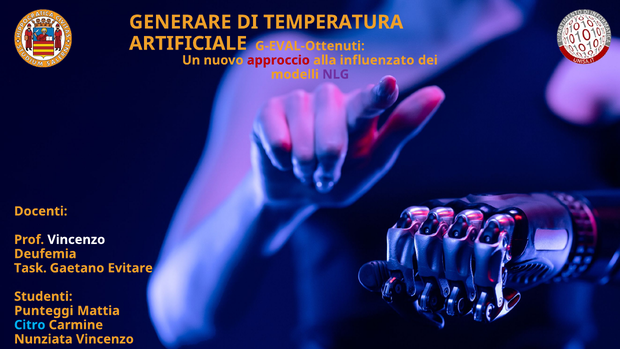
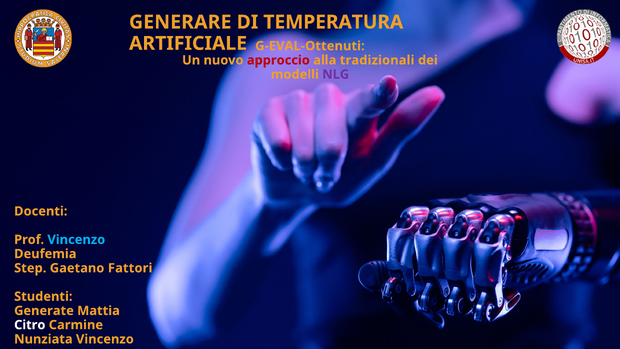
influenzato: influenzato -> tradizionali (377, 60)
Vincenzo colour: white -> light blue (76, 239)
Task: Task -> Step (30, 268)
Evitare: Evitare -> Fattori (130, 268)
Punteggi: Punteggi -> Generate (44, 311)
Citro colour: light blue -> white (30, 325)
